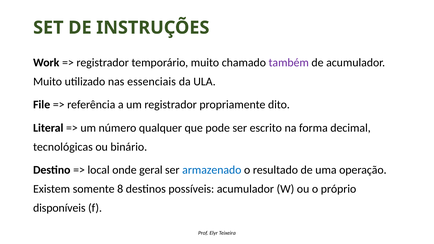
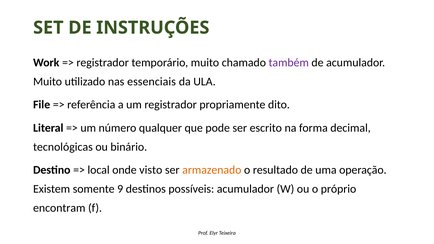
geral: geral -> visto (151, 170)
armazenado colour: blue -> orange (212, 170)
8: 8 -> 9 (120, 189)
disponíveis: disponíveis -> encontram (59, 208)
